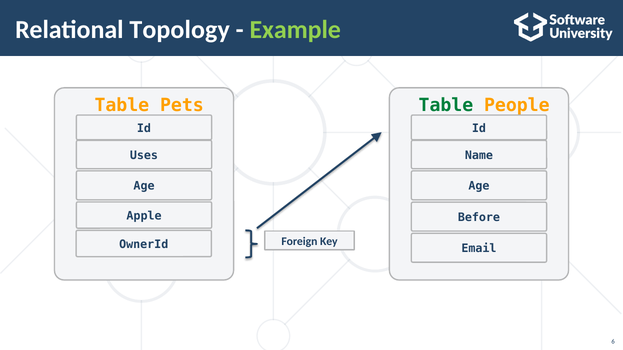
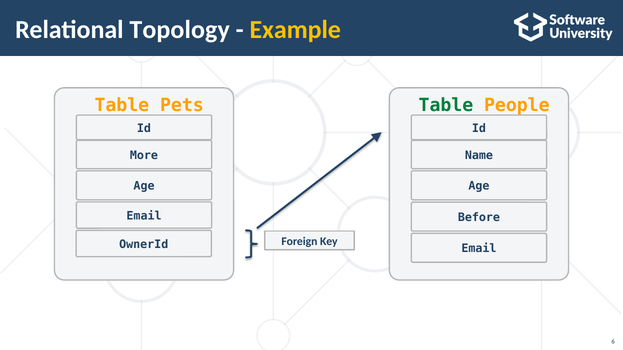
Example colour: light green -> yellow (295, 30)
Uses: Uses -> More (144, 156)
Apple: Apple -> Email (144, 216)
